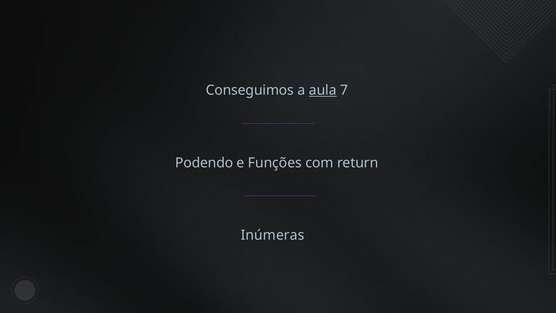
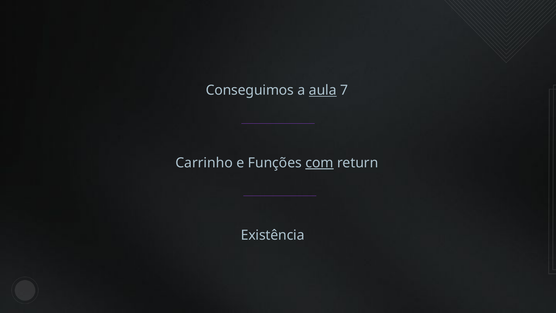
Podendo: Podendo -> Carrinho (204, 163)
com underline: none -> present (319, 163)
Inúmeras: Inúmeras -> Existência (273, 235)
